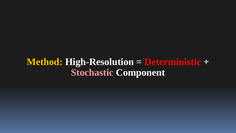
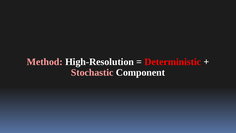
Method colour: yellow -> pink (45, 62)
